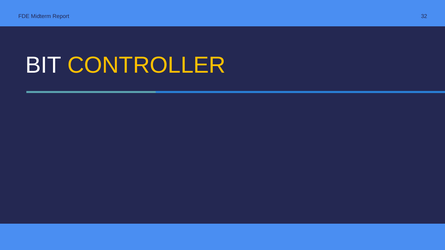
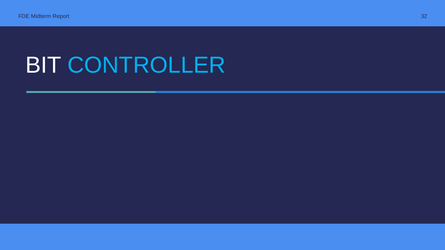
CONTROLLER colour: yellow -> light blue (147, 65)
